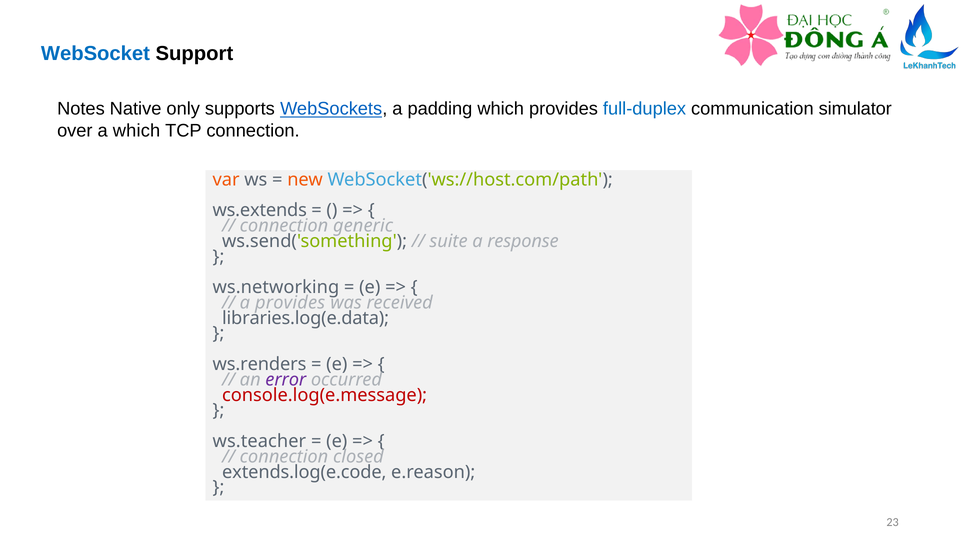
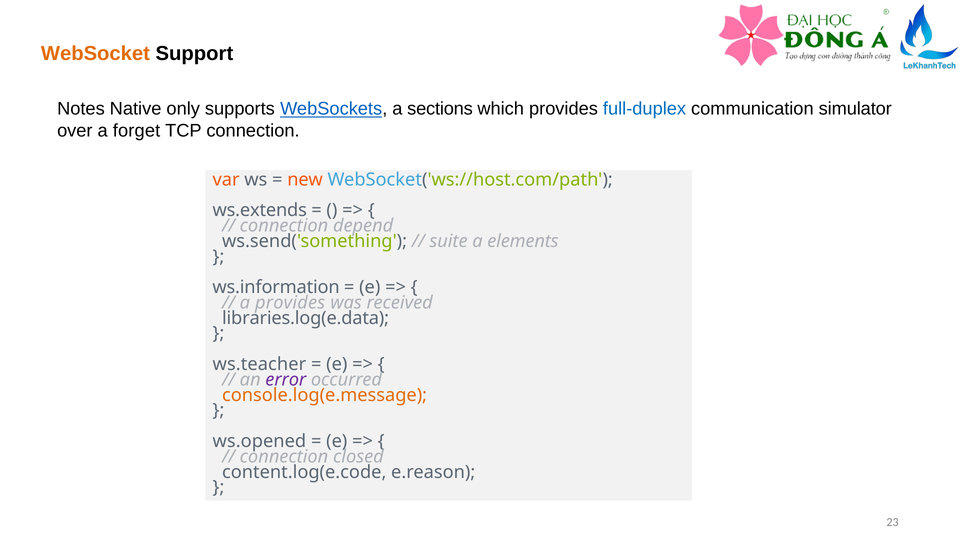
WebSocket colour: blue -> orange (95, 54)
padding: padding -> sections (440, 109)
a which: which -> forget (137, 131)
generic: generic -> depend (363, 226)
response: response -> elements (523, 241)
ws.networking: ws.networking -> ws.information (276, 287)
ws.renders: ws.renders -> ws.teacher (259, 364)
console.log(e.message colour: red -> orange (325, 395)
ws.teacher: ws.teacher -> ws.opened (259, 441)
extends.log(e.code: extends.log(e.code -> content.log(e.code (304, 472)
